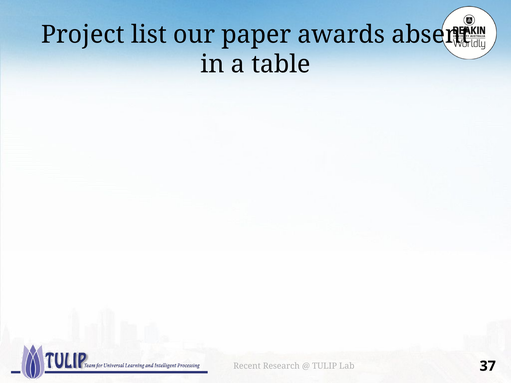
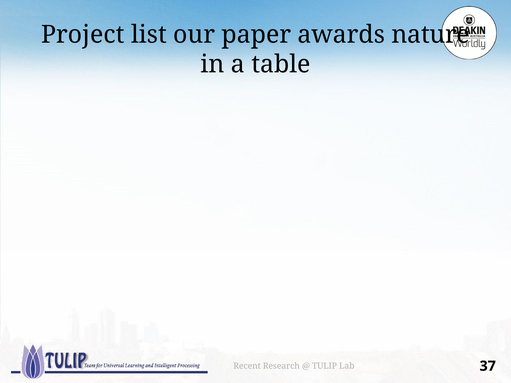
absent: absent -> nature (431, 35)
